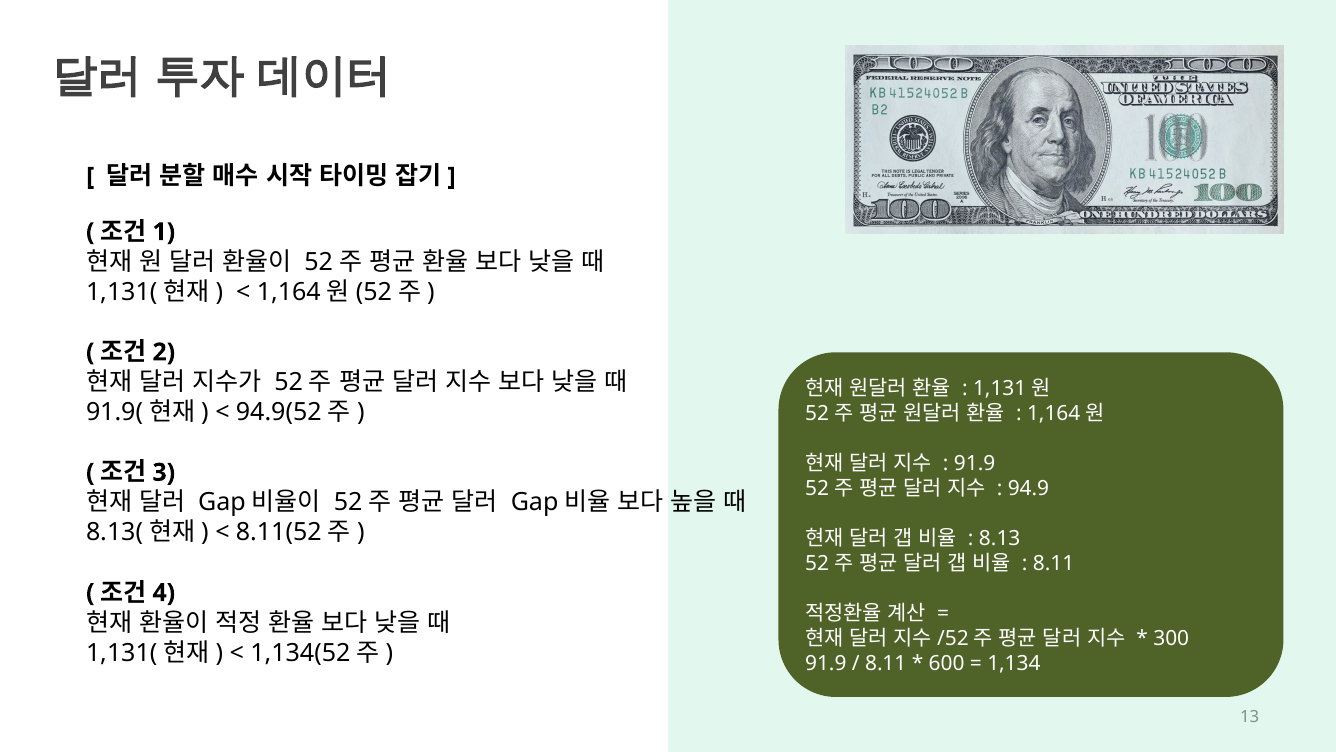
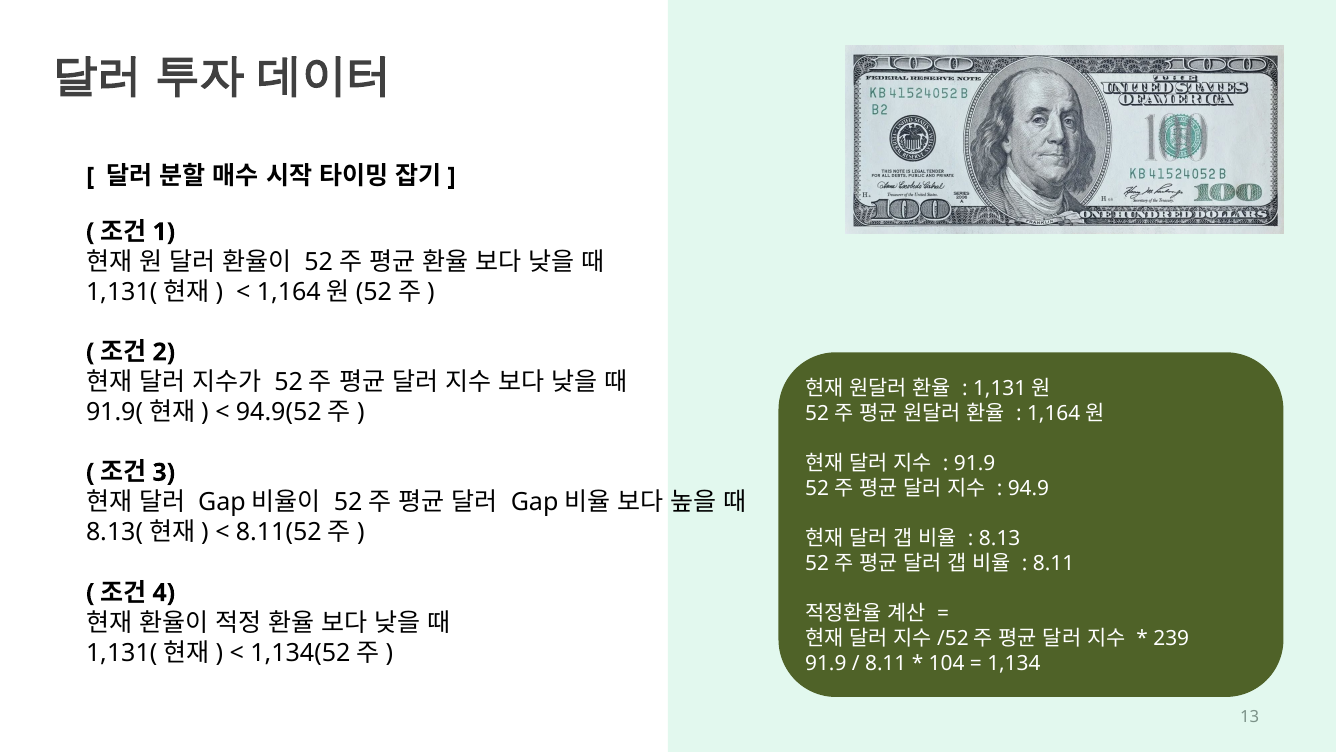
300: 300 -> 239 (1171, 638)
600: 600 -> 104 (947, 663)
